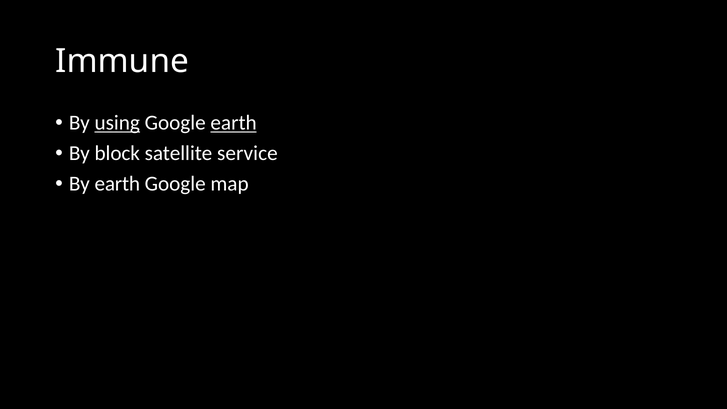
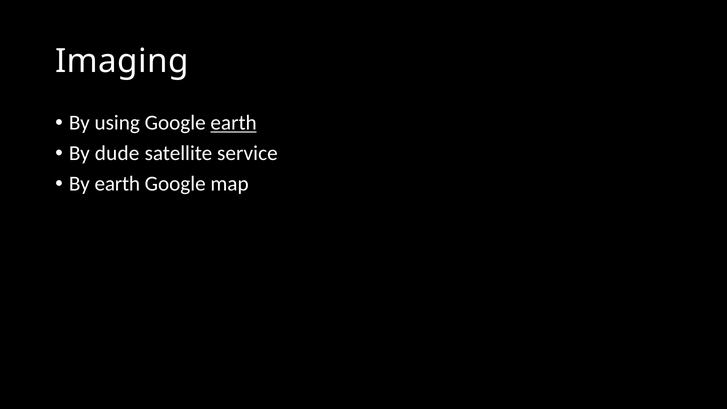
Immune: Immune -> Imaging (122, 61)
using underline: present -> none (117, 123)
block: block -> dude (117, 153)
